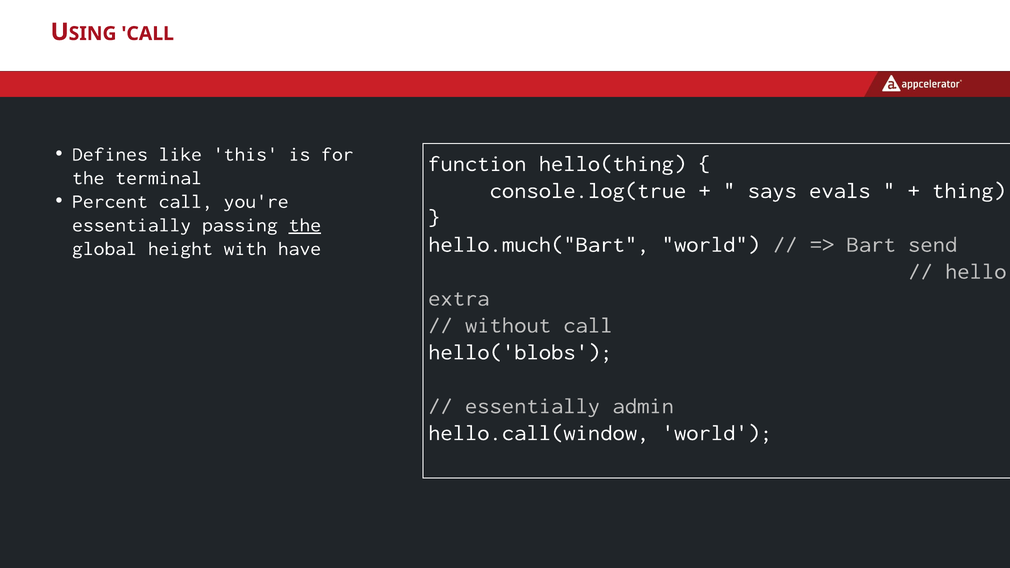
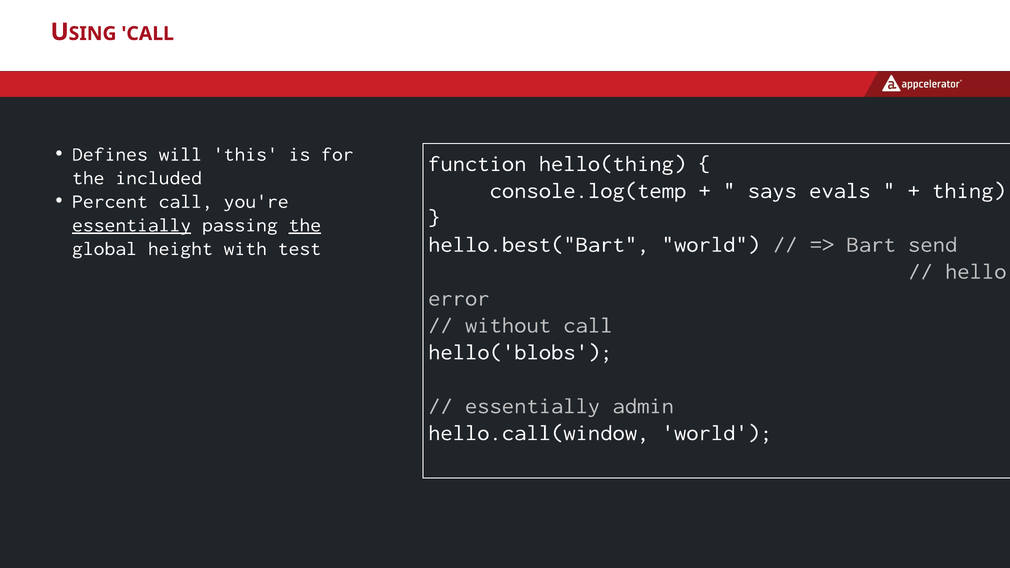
like: like -> will (180, 154)
terminal: terminal -> included (159, 178)
console.log(true: console.log(true -> console.log(temp (588, 191)
essentially underline: none -> present (132, 225)
hello.much("Bart: hello.much("Bart -> hello.best("Bart (539, 244)
have: have -> test (299, 249)
extra: extra -> error (459, 298)
